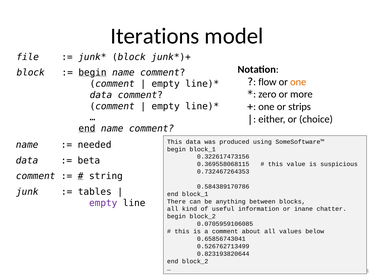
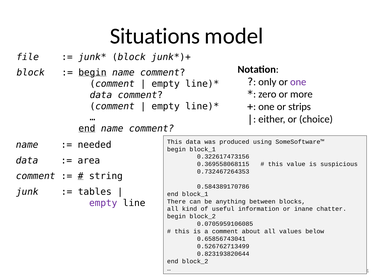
Iterations: Iterations -> Situations (155, 36)
flow: flow -> only (267, 82)
one colour: orange -> purple (298, 82)
beta: beta -> area (89, 161)
